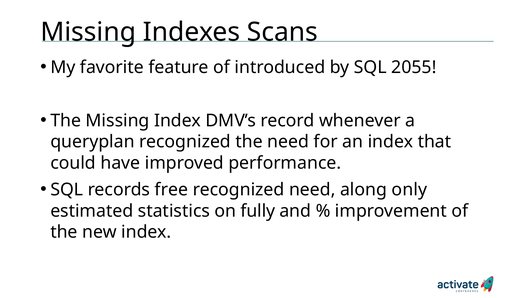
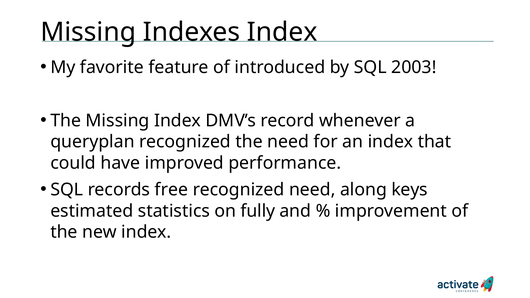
Indexes Scans: Scans -> Index (282, 32)
2055: 2055 -> 2003 (414, 67)
only: only -> keys (410, 190)
